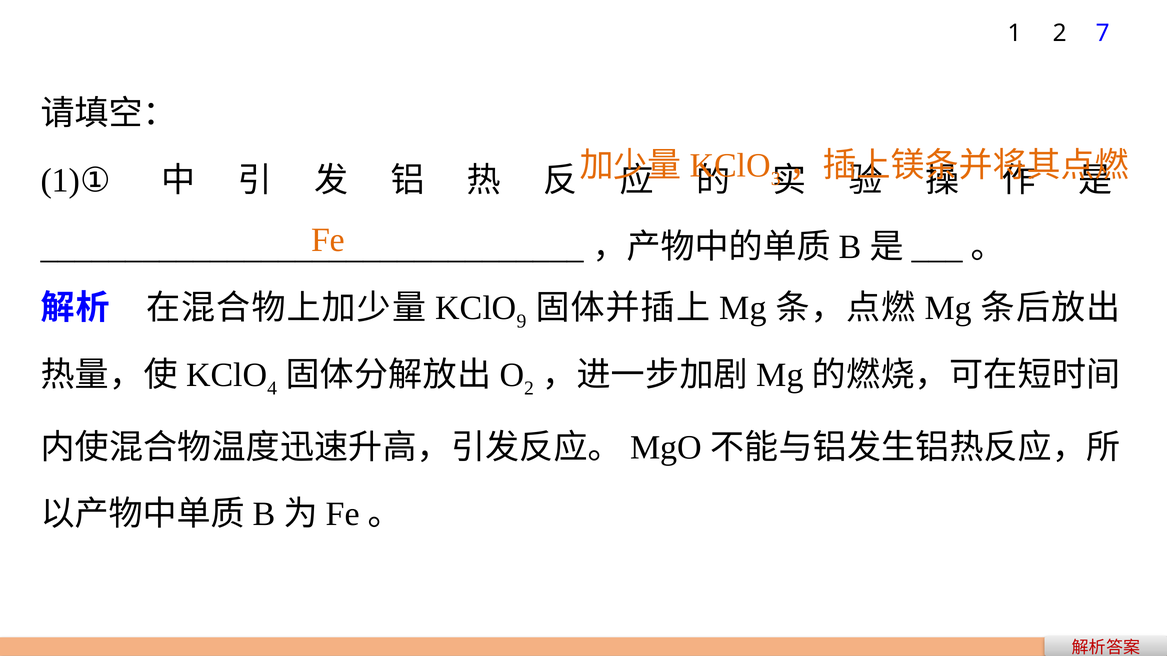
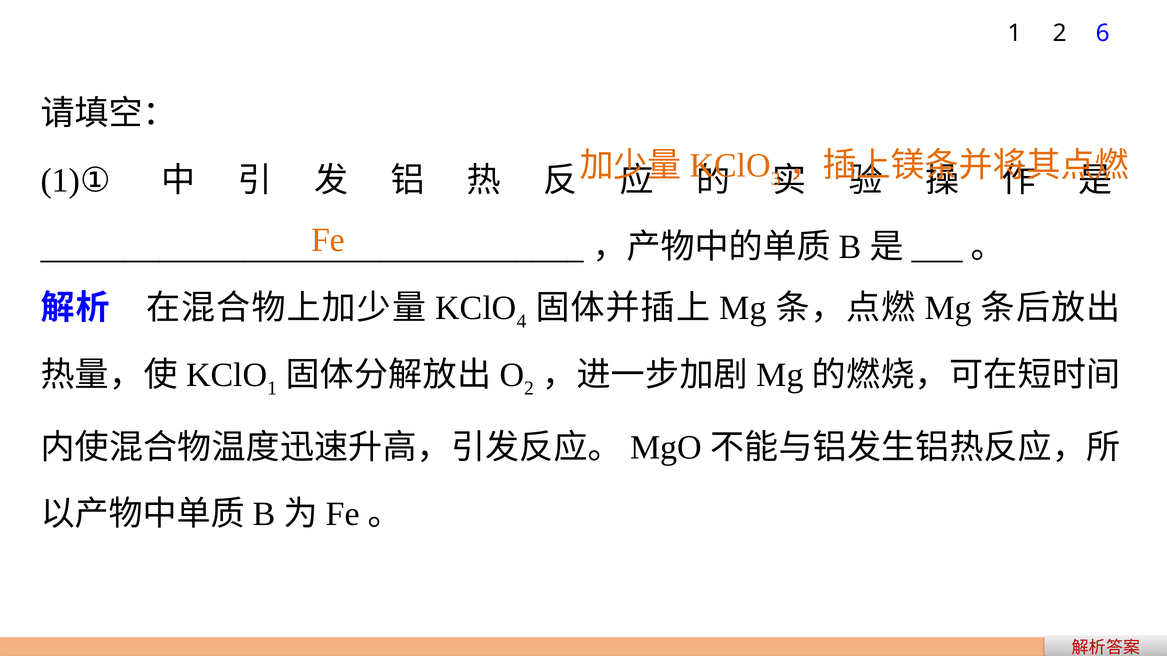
7: 7 -> 6 (1103, 33)
9: 9 -> 4 (521, 322)
4: 4 -> 1 (272, 389)
